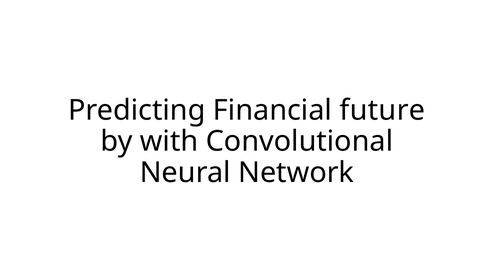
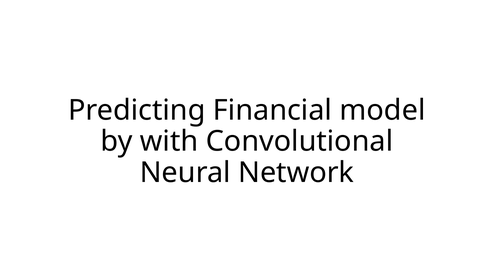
future: future -> model (383, 110)
